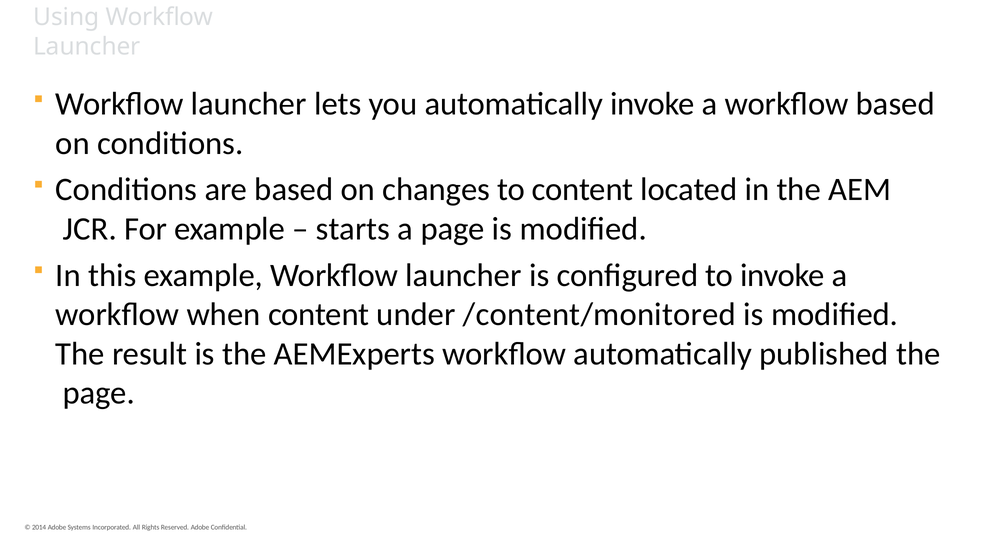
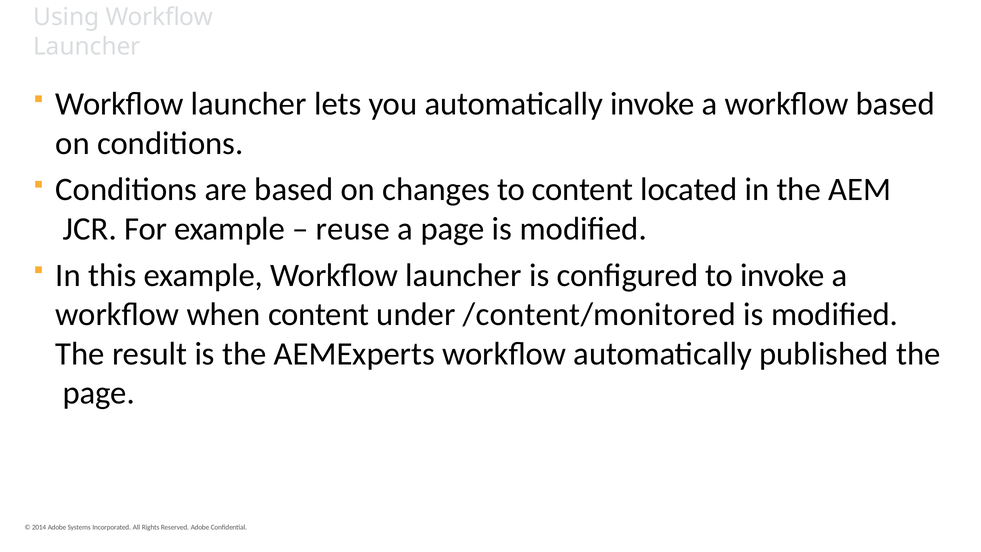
starts: starts -> reuse (353, 229)
